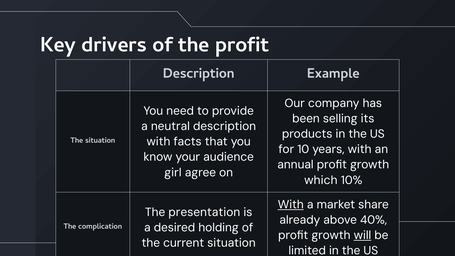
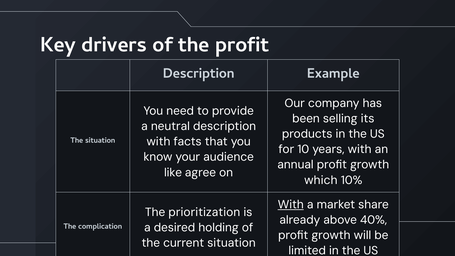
girl: girl -> like (173, 172)
presentation: presentation -> prioritization (204, 212)
will underline: present -> none (362, 235)
